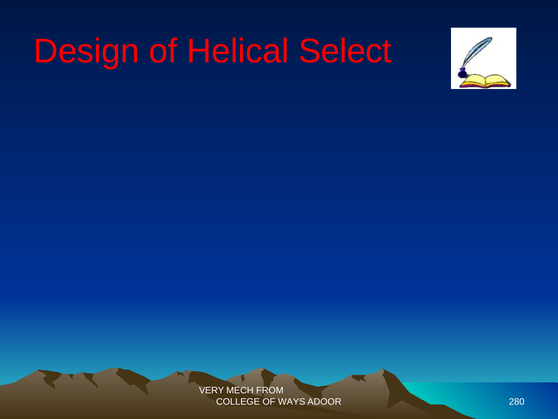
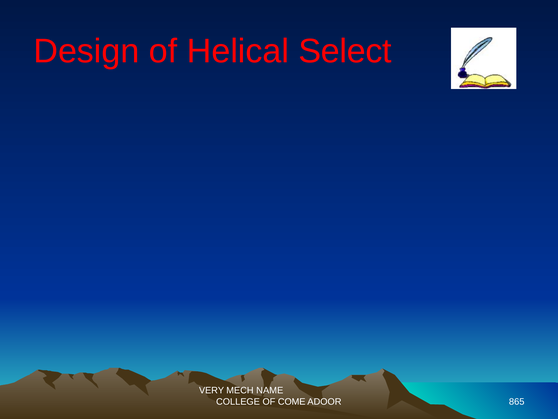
FROM: FROM -> NAME (270, 390)
WAYS: WAYS -> COME (292, 401)
280: 280 -> 865 (517, 401)
